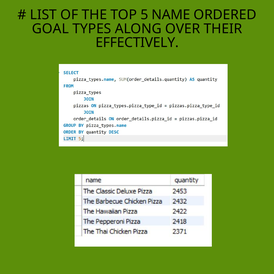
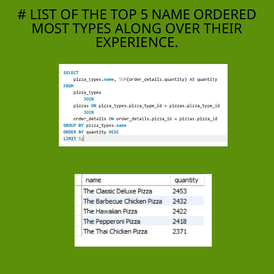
GOAL: GOAL -> MOST (50, 29)
EFFECTIVELY: EFFECTIVELY -> EXPERIENCE (137, 42)
